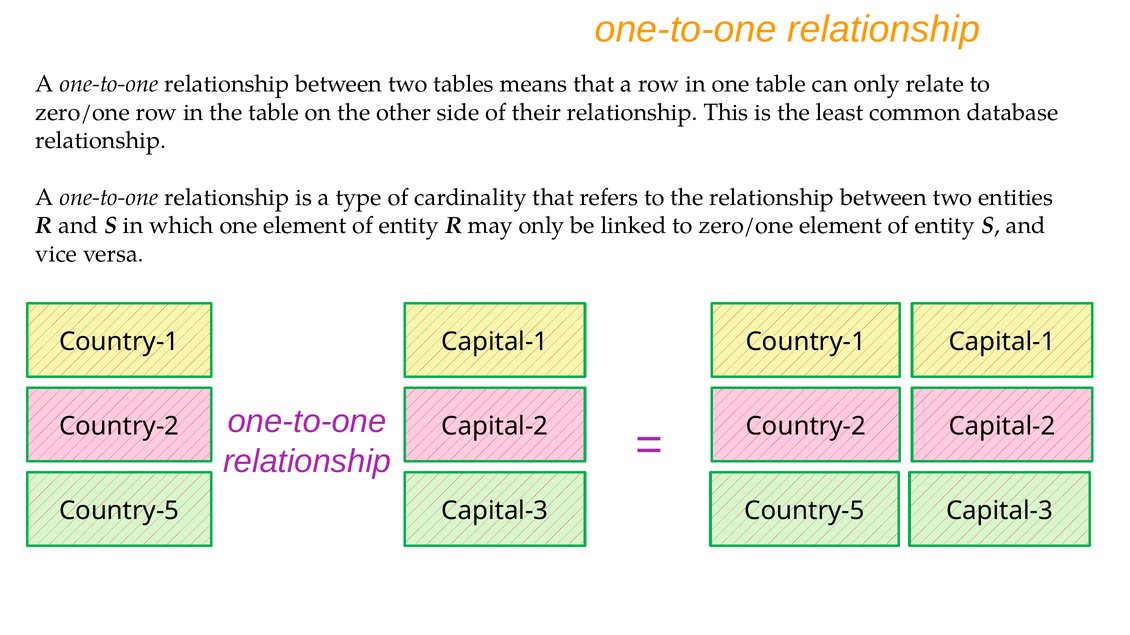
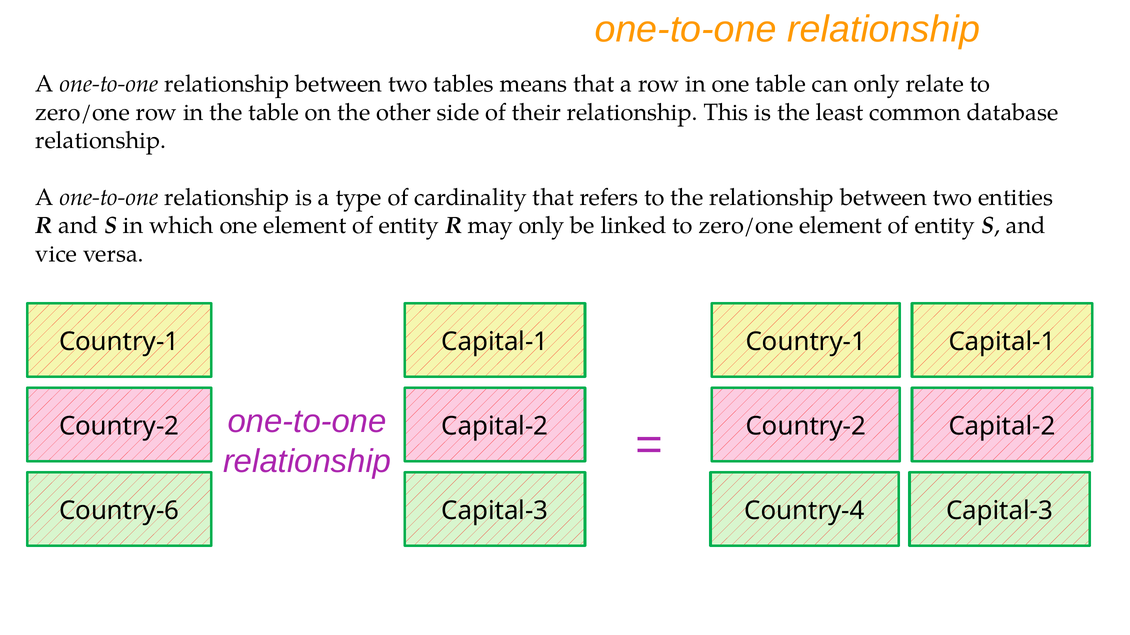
Country-5: Country-5 -> Country-6 (119, 511)
Capital-3 Country-5: Country-5 -> Country-4 (805, 511)
